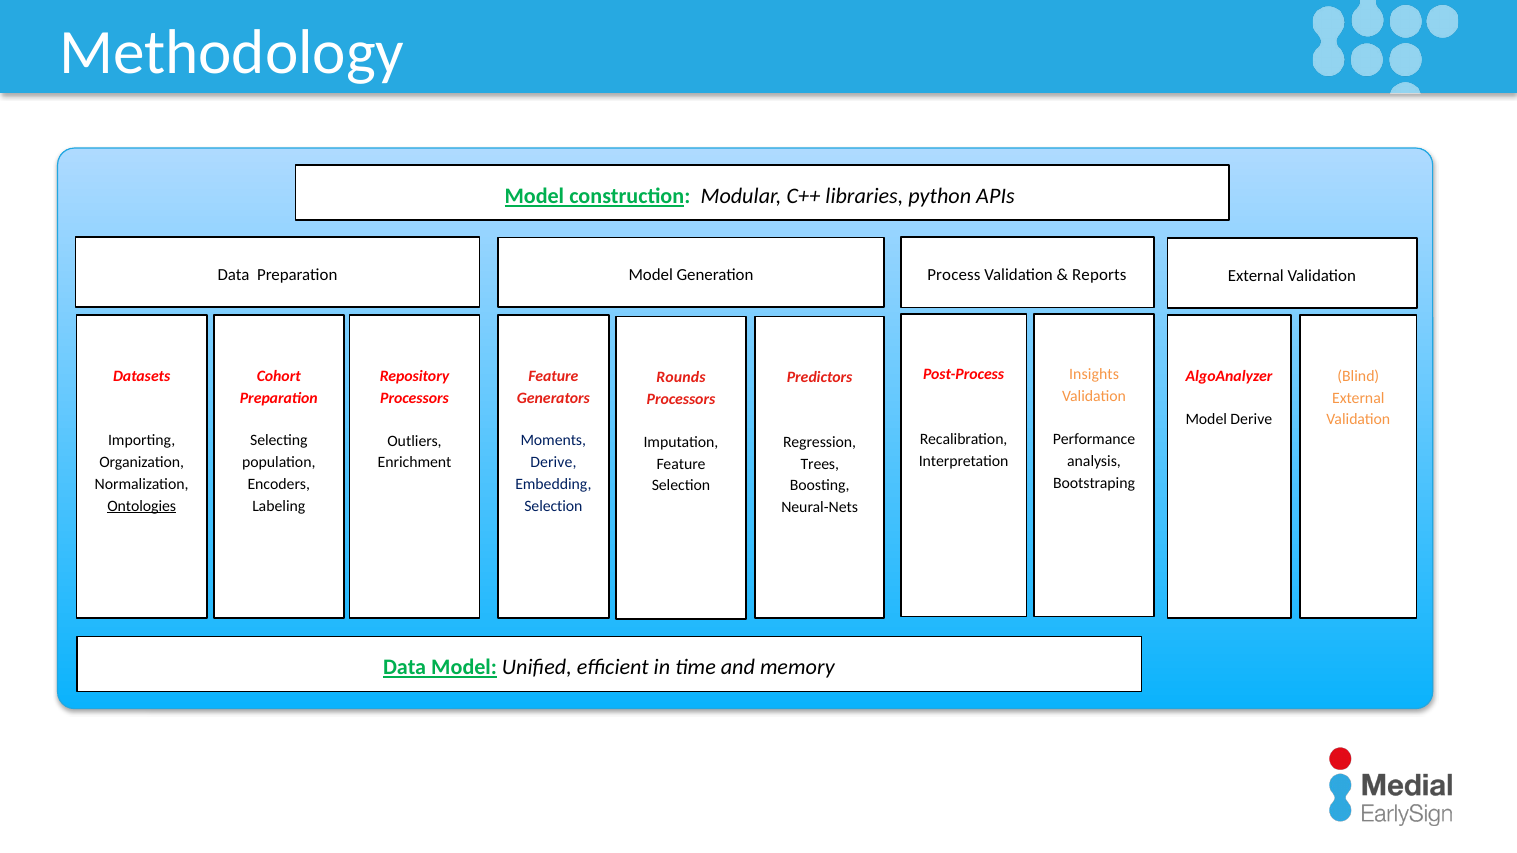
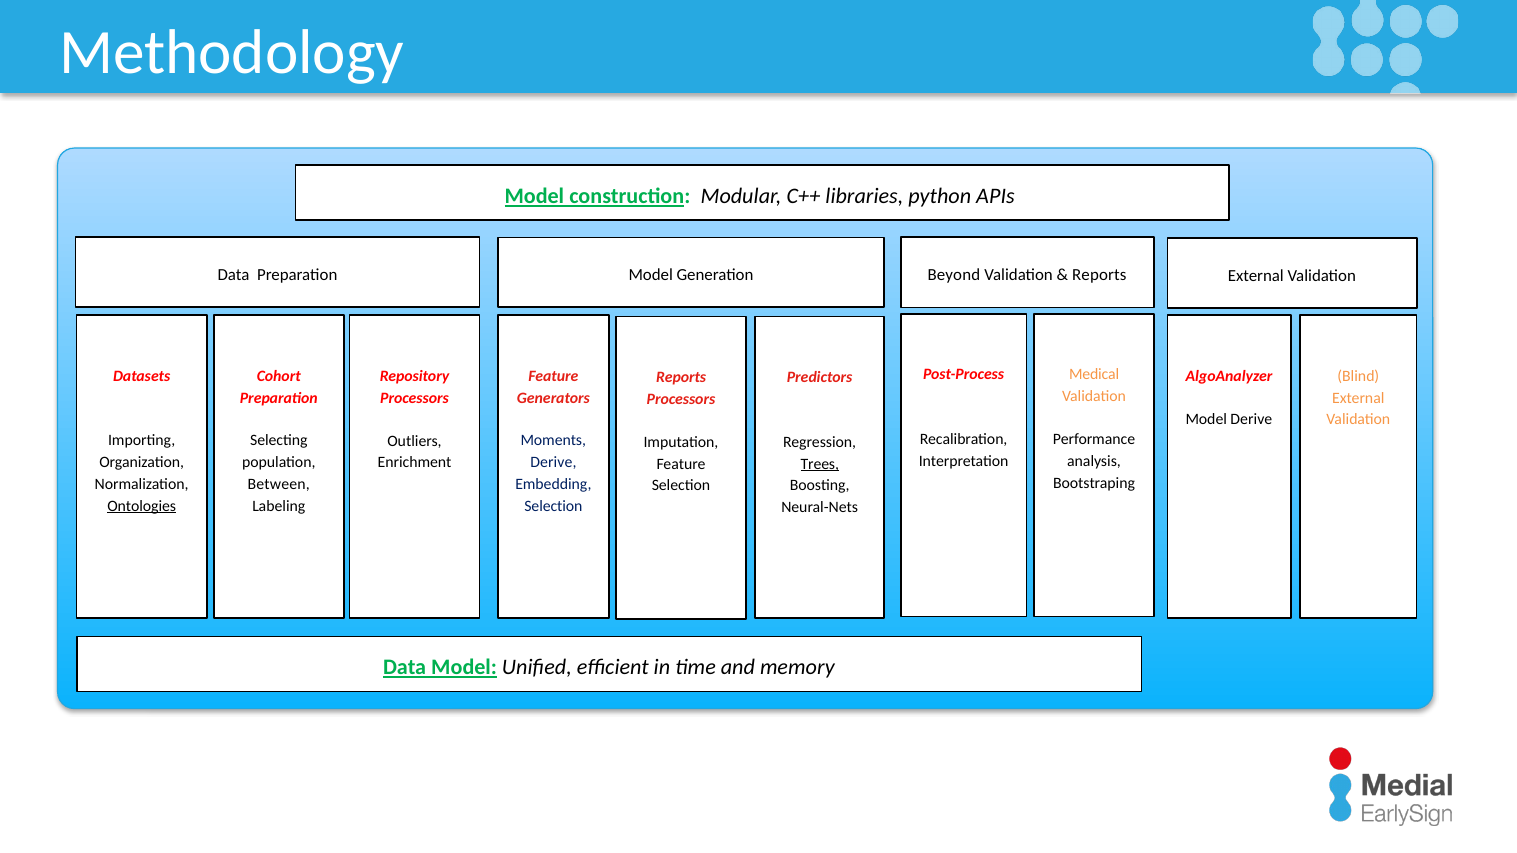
Process: Process -> Beyond (954, 275)
Insights: Insights -> Medical (1094, 375)
Rounds: Rounds -> Reports (681, 378)
Trees underline: none -> present (820, 464)
Encoders: Encoders -> Between (279, 484)
